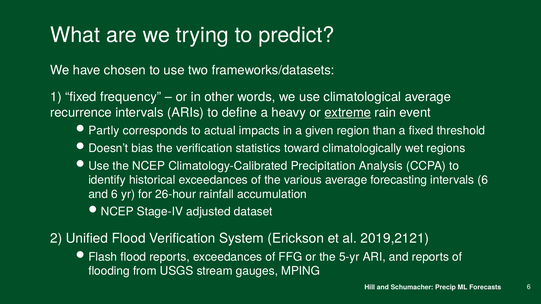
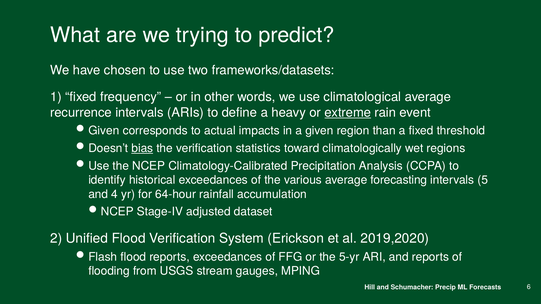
Partly: Partly -> Given (104, 131)
bias underline: none -> present (142, 148)
intervals 6: 6 -> 5 (483, 180)
and 6: 6 -> 4 (115, 194)
26-hour: 26-hour -> 64-hour (176, 194)
2019,2121: 2019,2121 -> 2019,2020 (395, 239)
